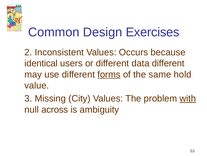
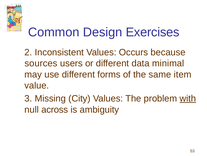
identical: identical -> sources (41, 63)
data different: different -> minimal (168, 63)
forms underline: present -> none (109, 74)
hold: hold -> item (183, 74)
